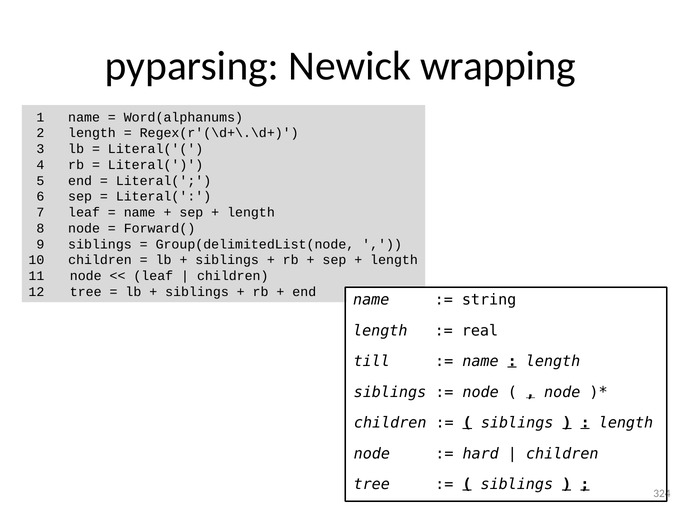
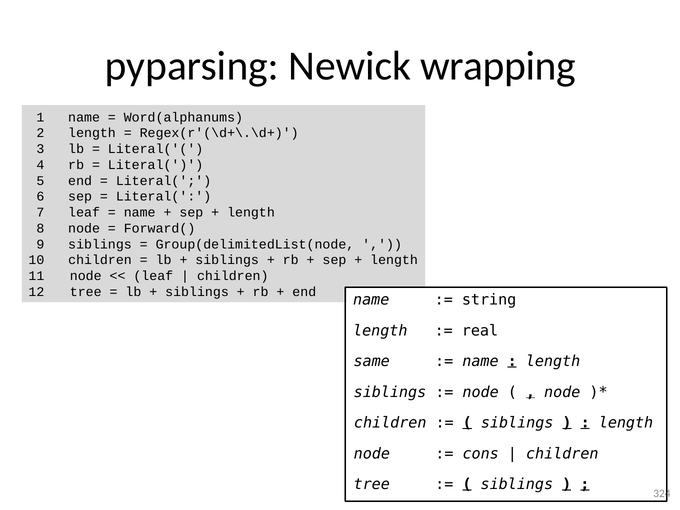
till: till -> same (372, 361)
hard: hard -> cons (481, 454)
